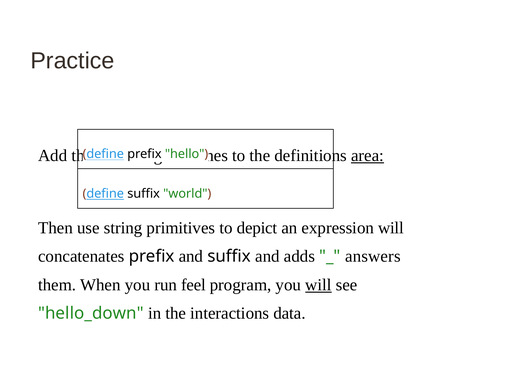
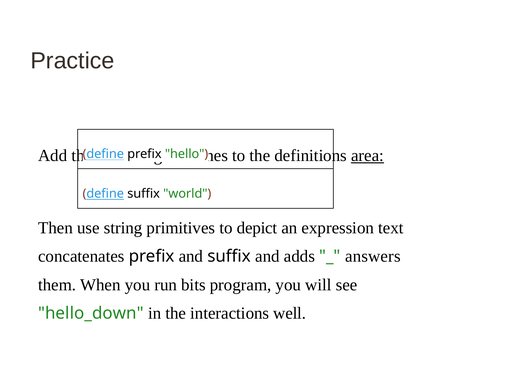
expression will: will -> text (391, 228)
feel: feel -> bits (193, 285)
will underline: present -> none (318, 285)
data: data -> well (290, 313)
